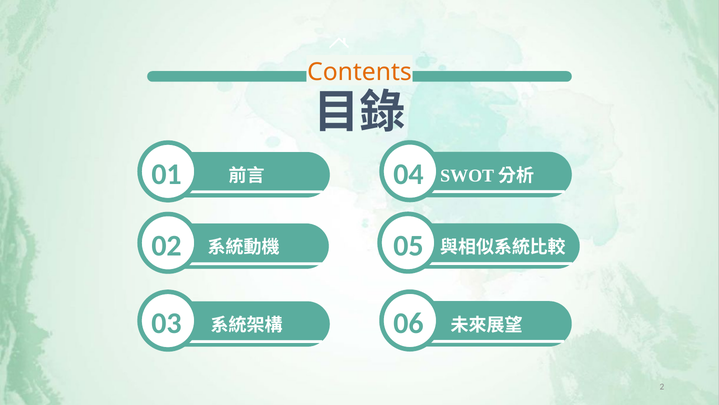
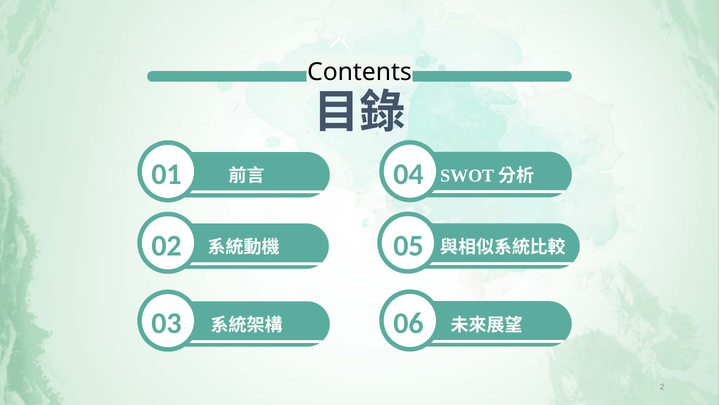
Contents colour: orange -> black (359, 72)
